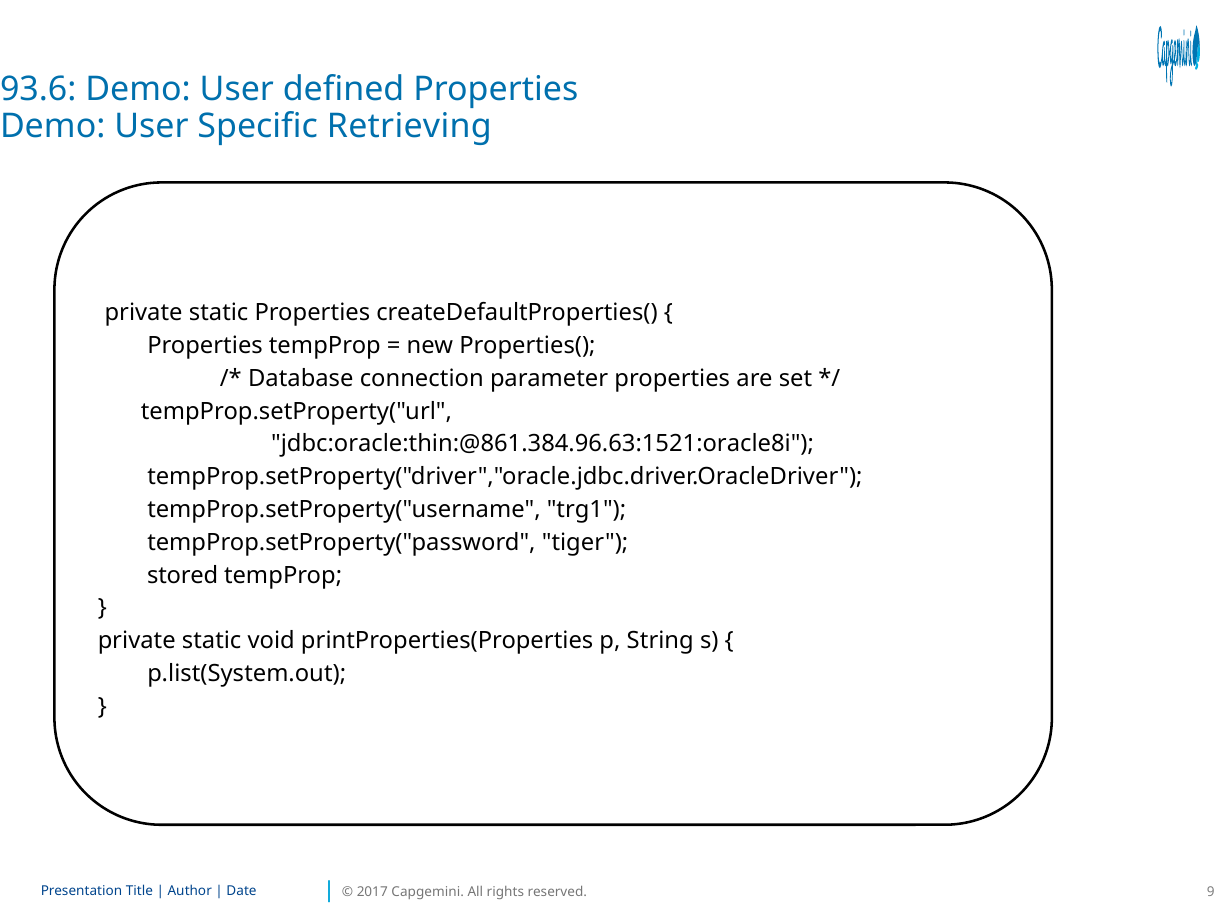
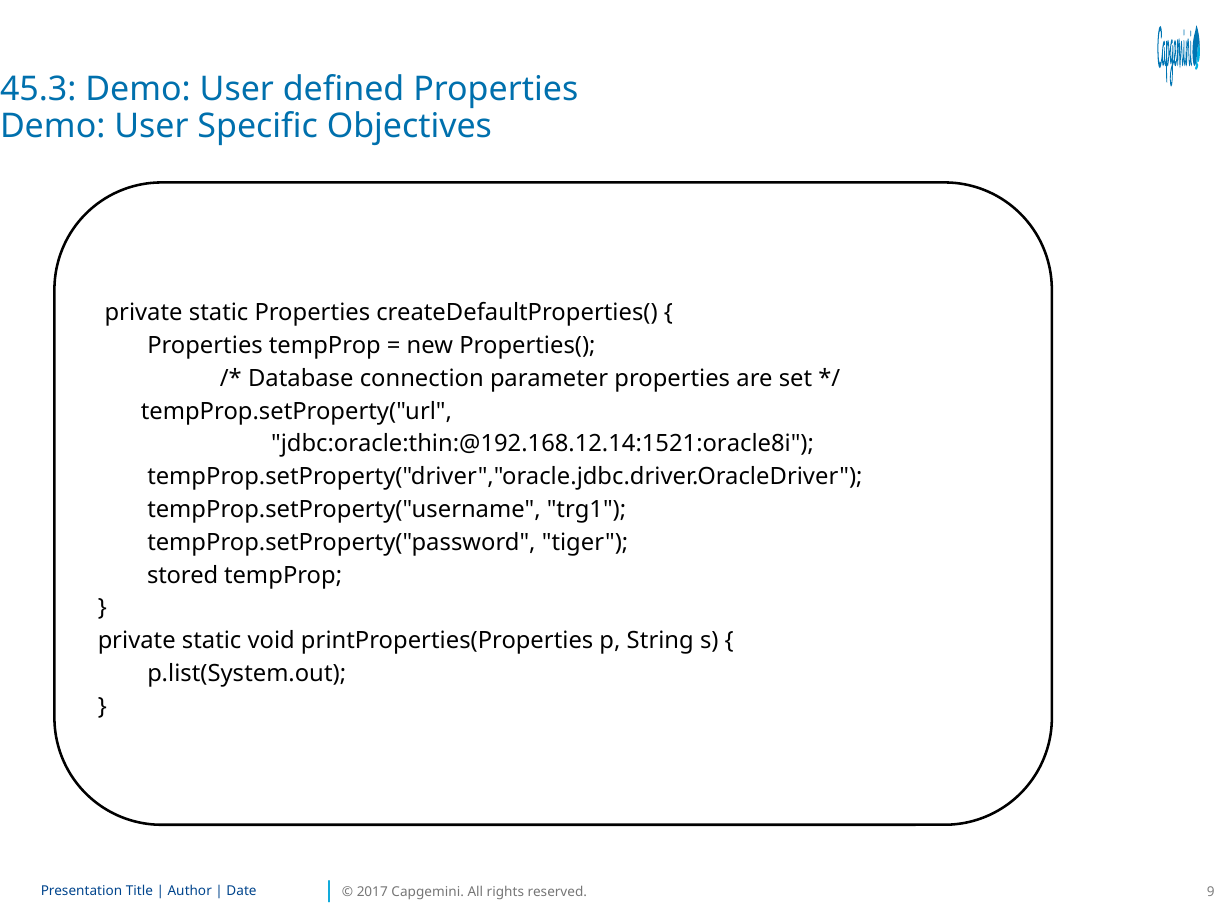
93.6: 93.6 -> 45.3 (38, 89)
Retrieving: Retrieving -> Objectives (409, 126)
jdbc:oracle:thin:@861.384.96.63:1521:oracle8i: jdbc:oracle:thin:@861.384.96.63:1521:oracle8i -> jdbc:oracle:thin:@192.168.12.14:1521:oracle8i (543, 444)
